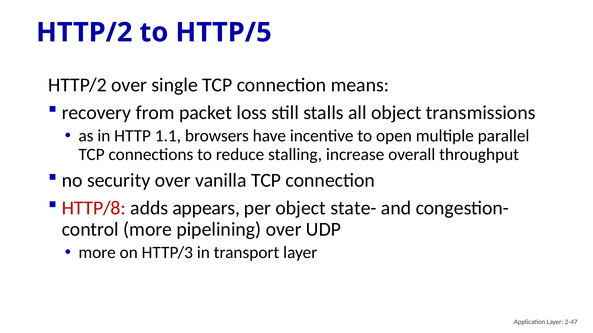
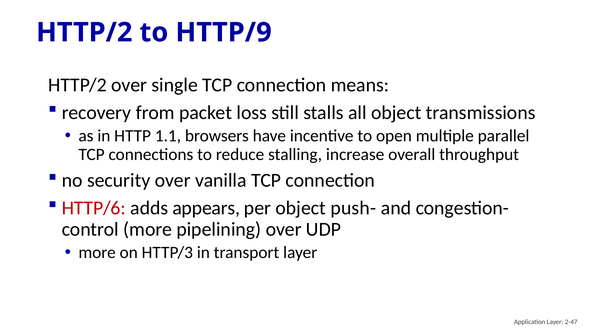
HTTP/5: HTTP/5 -> HTTP/9 (224, 32)
HTTP/8: HTTP/8 -> HTTP/6 (94, 208)
state-: state- -> push- (353, 208)
